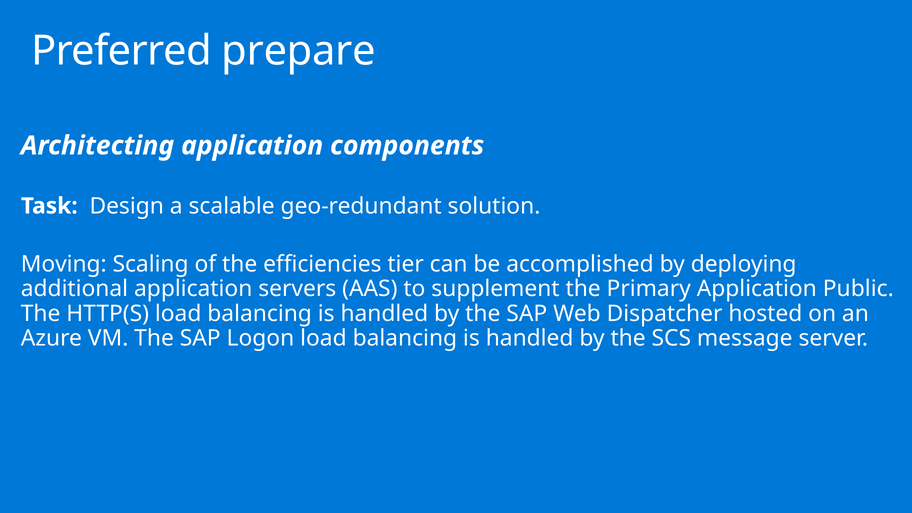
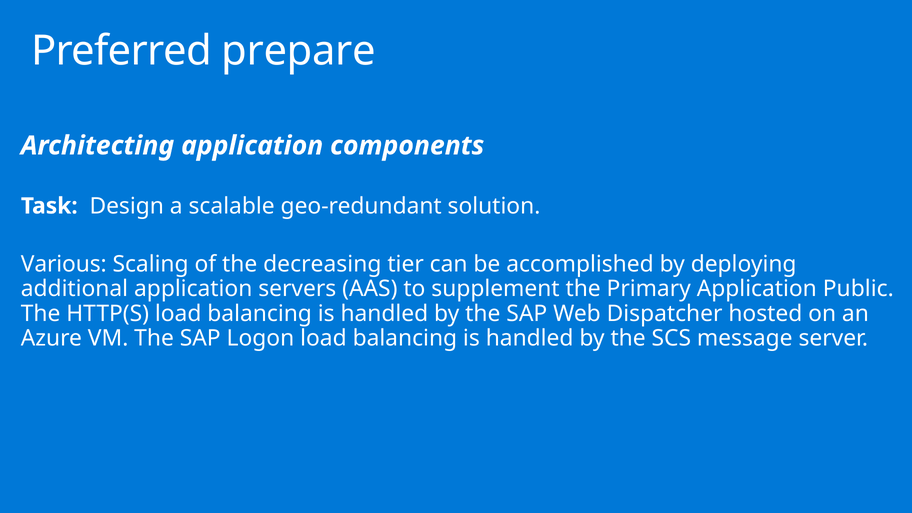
Moving: Moving -> Various (64, 264)
efficiencies: efficiencies -> decreasing (322, 264)
